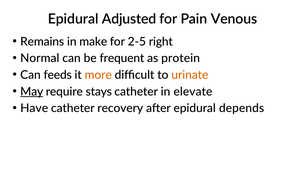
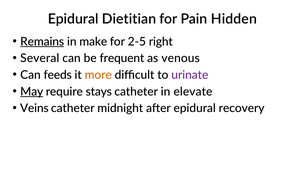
Adjusted: Adjusted -> Dietitian (129, 19)
Venous: Venous -> Hidden (234, 19)
Remains underline: none -> present (42, 42)
Normal: Normal -> Several (40, 58)
protein: protein -> venous (181, 58)
urinate colour: orange -> purple (190, 75)
Have: Have -> Veins (34, 108)
recovery: recovery -> midnight (120, 108)
depends: depends -> recovery (242, 108)
